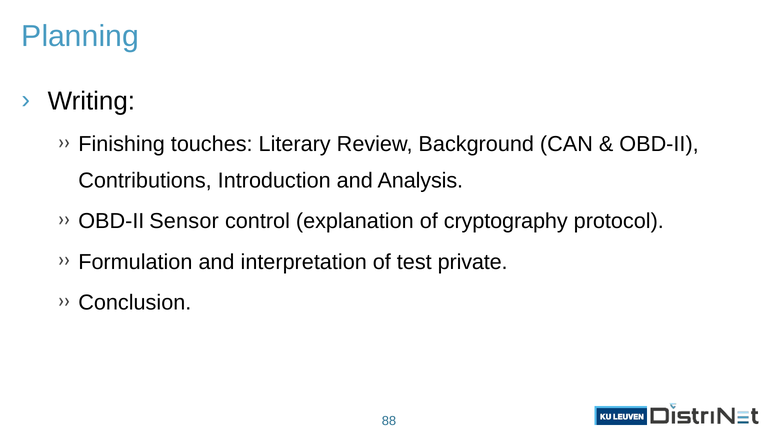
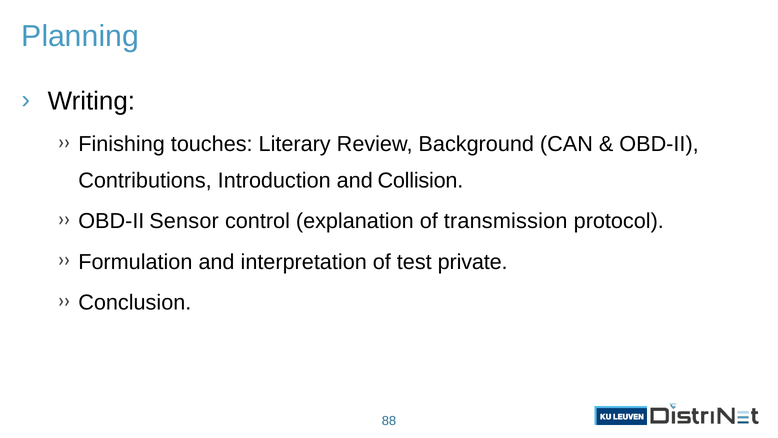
Analysis: Analysis -> Collision (420, 180)
cryptography: cryptography -> transmission (506, 221)
